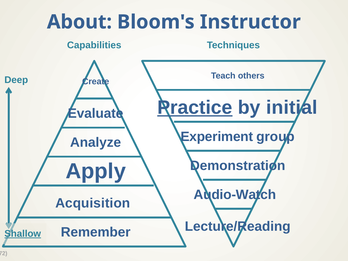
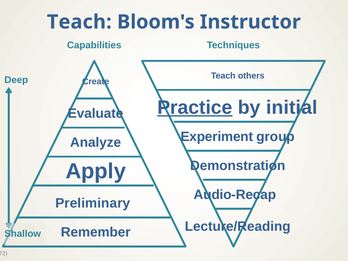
About: About -> Teach (79, 22)
Audio-Watch: Audio-Watch -> Audio-Recap (235, 195)
Acquisition: Acquisition -> Preliminary (93, 203)
Shallow underline: present -> none (23, 234)
